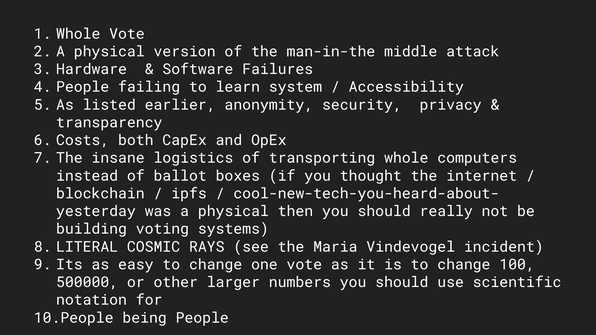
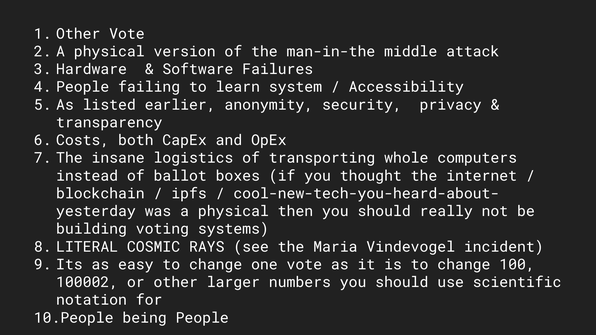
Whole: Whole -> Other (78, 34)
500000: 500000 -> 100002 (87, 283)
